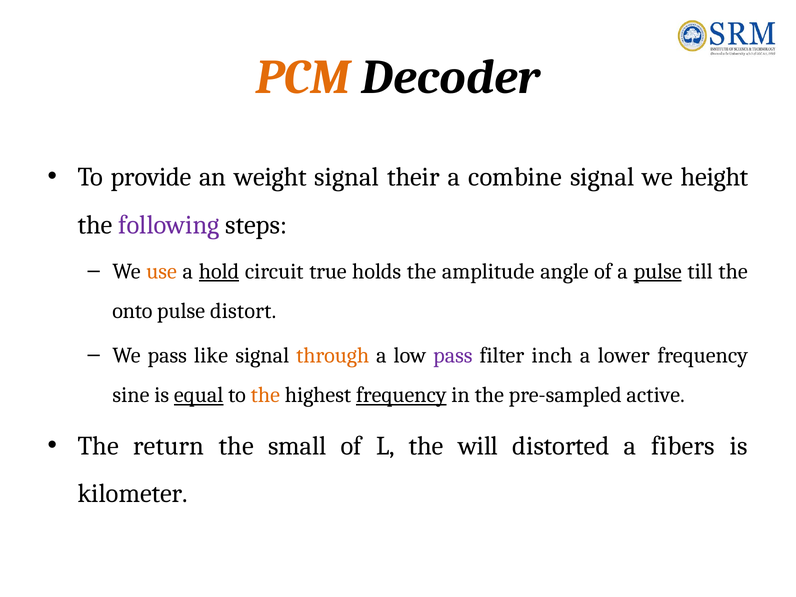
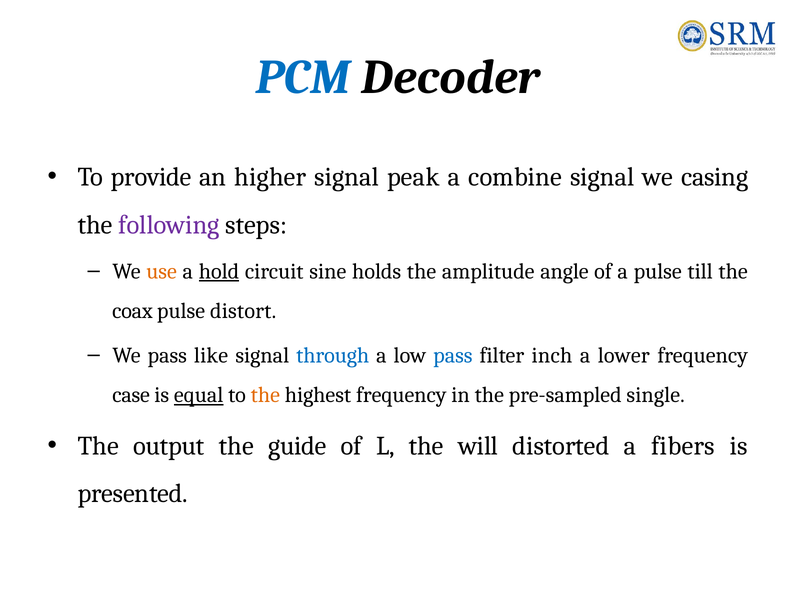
PCM colour: orange -> blue (303, 77)
weight: weight -> higher (270, 177)
their: their -> peak (413, 177)
height: height -> casing (715, 177)
true: true -> sine (328, 271)
pulse underline: present -> none (658, 271)
onto: onto -> coax (132, 311)
through colour: orange -> blue (333, 355)
pass colour: purple -> blue (453, 355)
sine: sine -> case (131, 395)
frequency underline: present -> none (401, 395)
active: active -> single (656, 395)
return: return -> output (169, 446)
small: small -> guide (297, 446)
kilometer: kilometer -> presented (133, 494)
